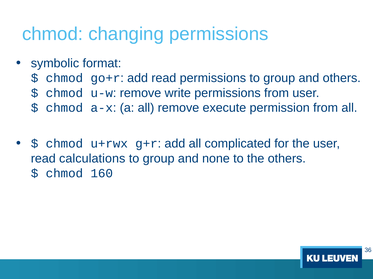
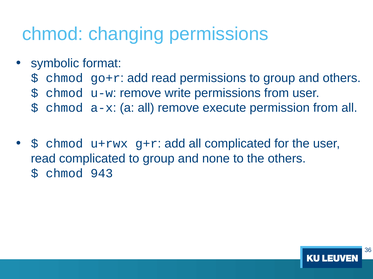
read calculations: calculations -> complicated (92, 159)
160: 160 -> 943 (102, 174)
